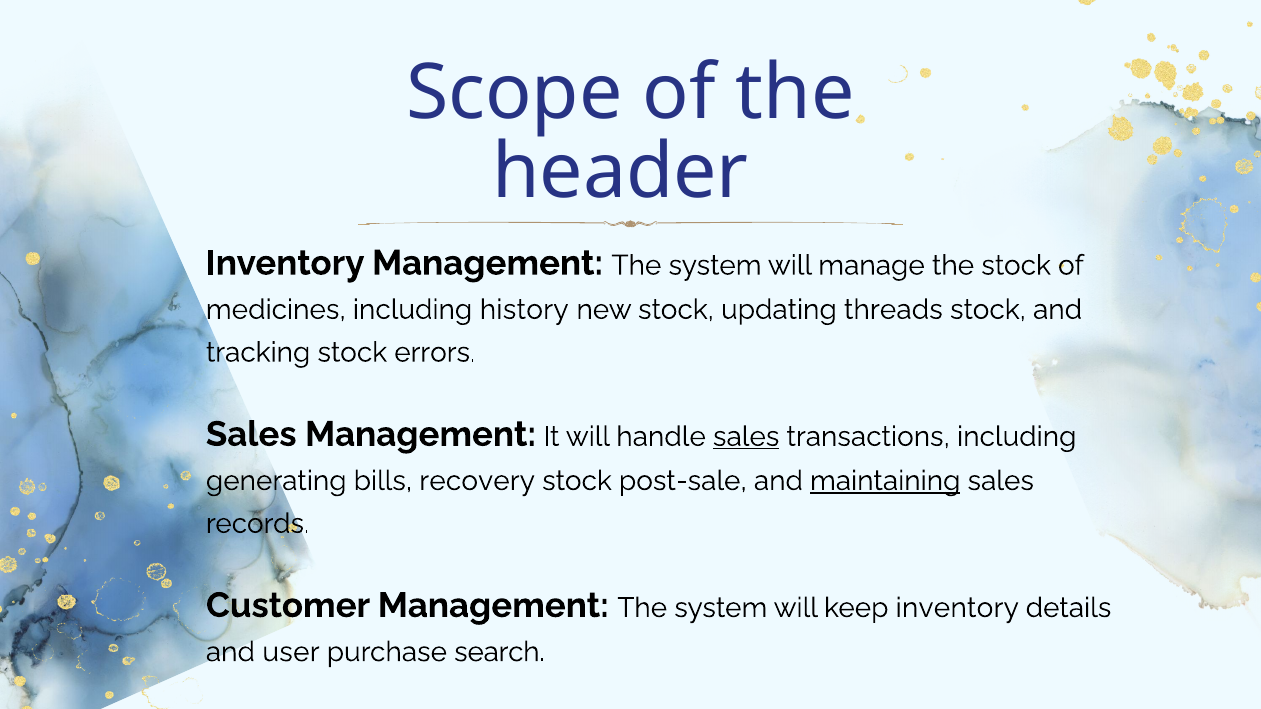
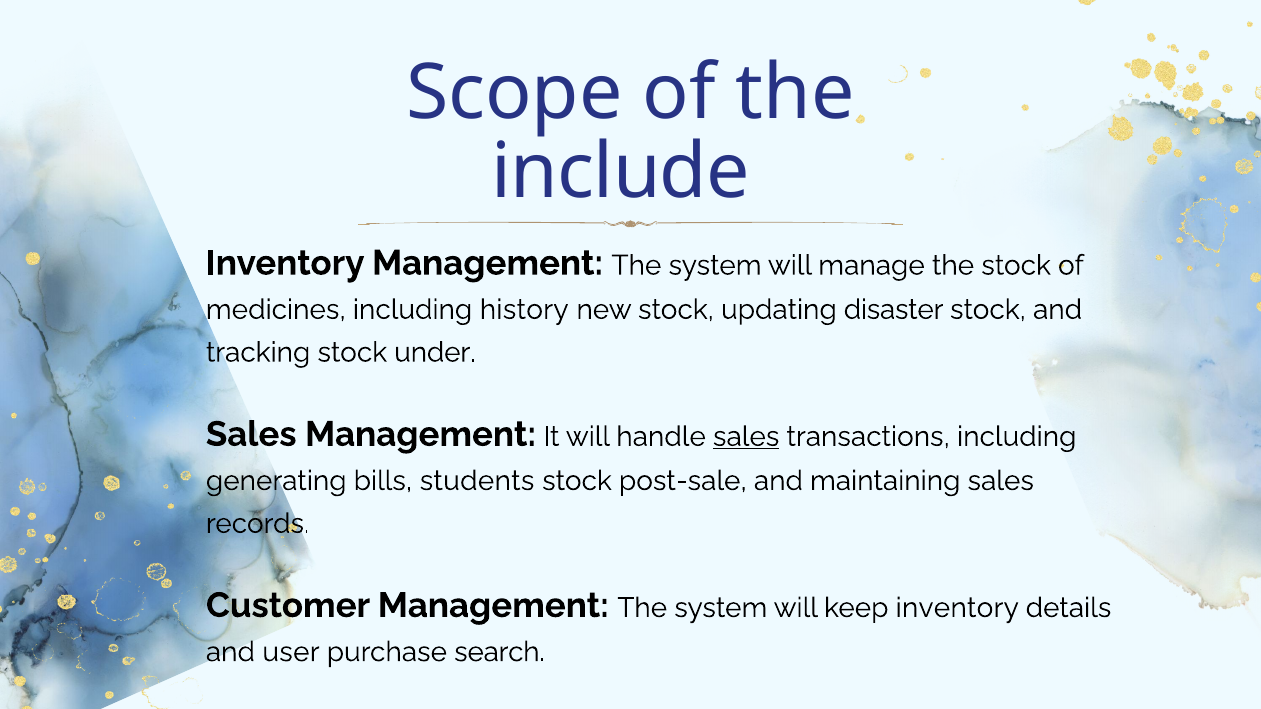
header: header -> include (621, 172)
threads: threads -> disaster (894, 310)
errors: errors -> under (435, 352)
recovery: recovery -> students (477, 481)
maintaining underline: present -> none (885, 481)
